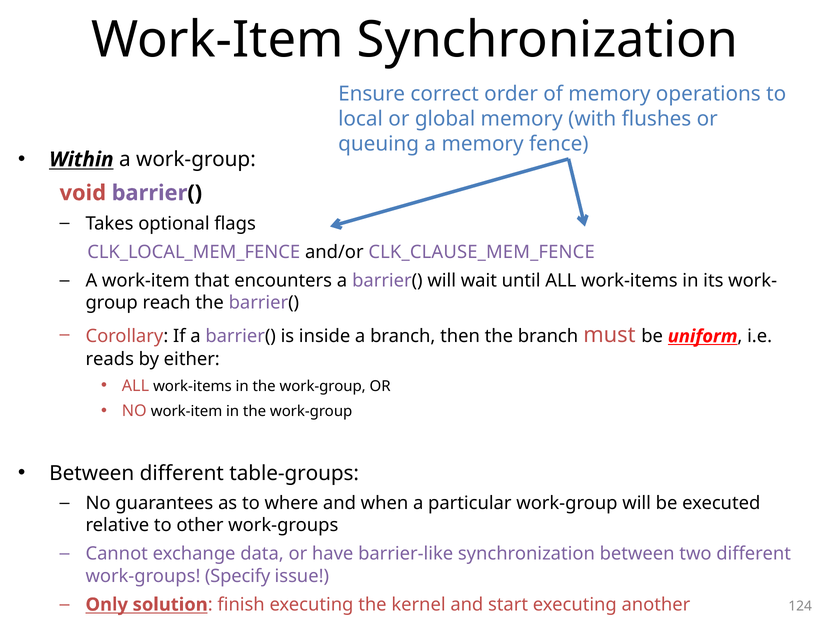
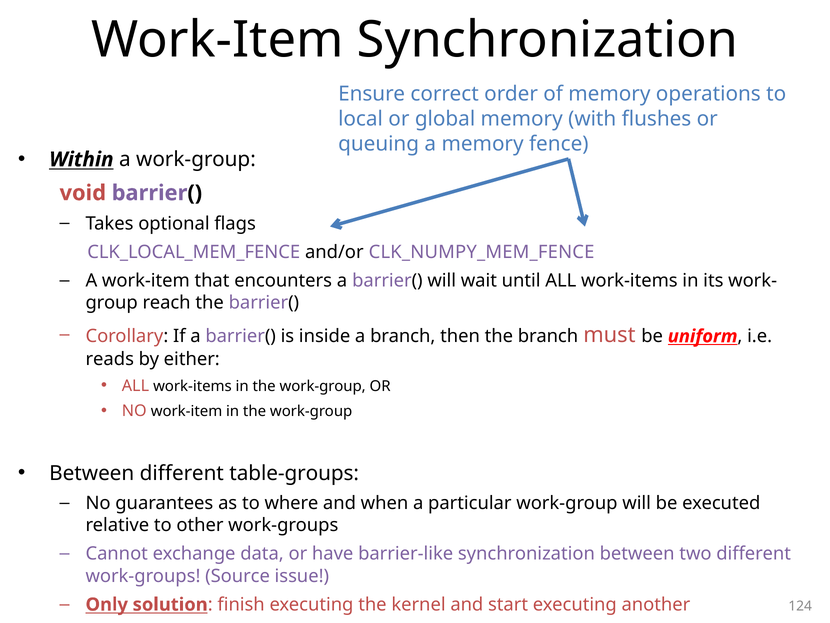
CLK_CLAUSE_MEM_FENCE: CLK_CLAUSE_MEM_FENCE -> CLK_NUMPY_MEM_FENCE (482, 252)
Specify: Specify -> Source (238, 576)
